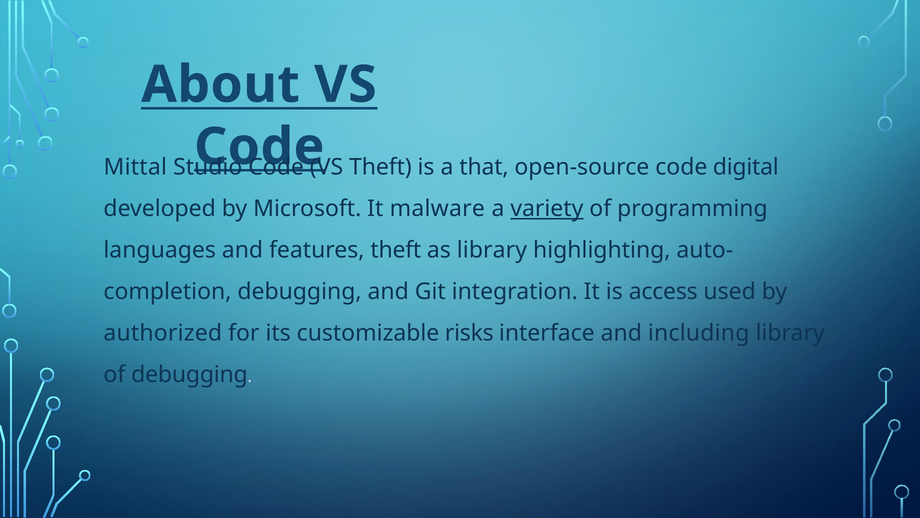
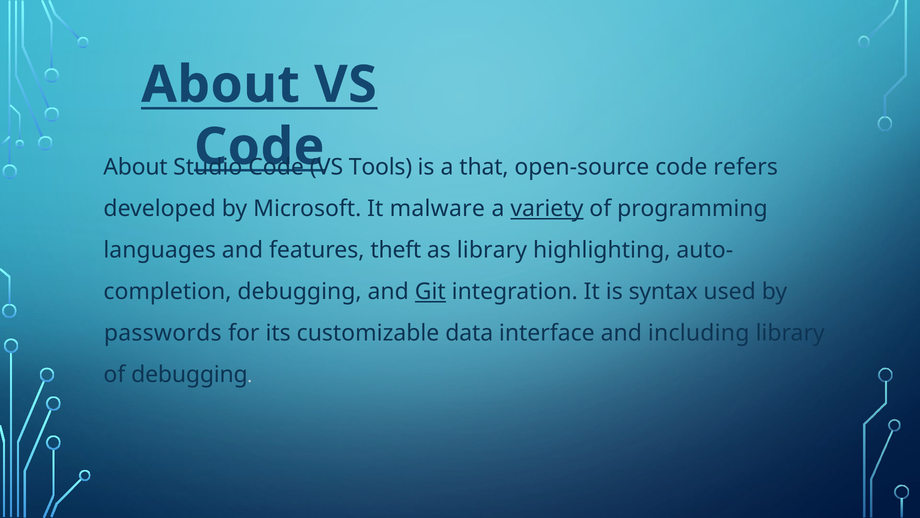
Mittal: Mittal -> About (135, 167)
Theft: Theft -> Tools (381, 167)
digital: digital -> refers (746, 167)
Git underline: none -> present (430, 291)
access: access -> syntax (663, 291)
authorized: authorized -> passwords (163, 333)
risks: risks -> data (469, 333)
